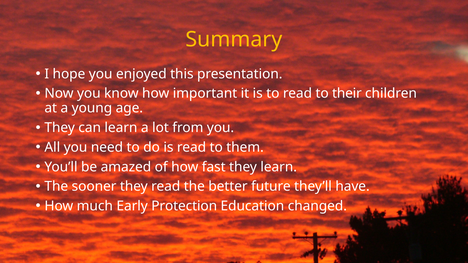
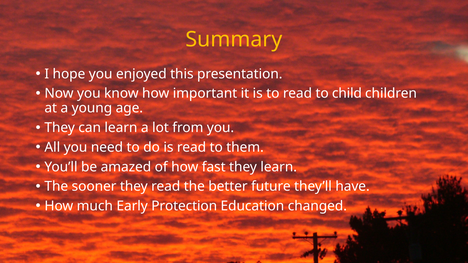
their: their -> child (347, 94)
